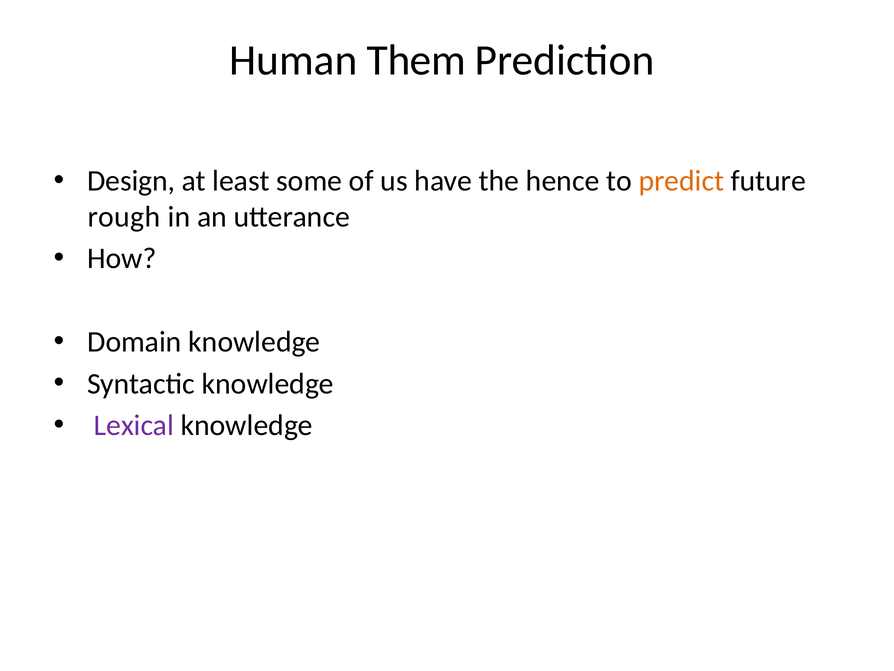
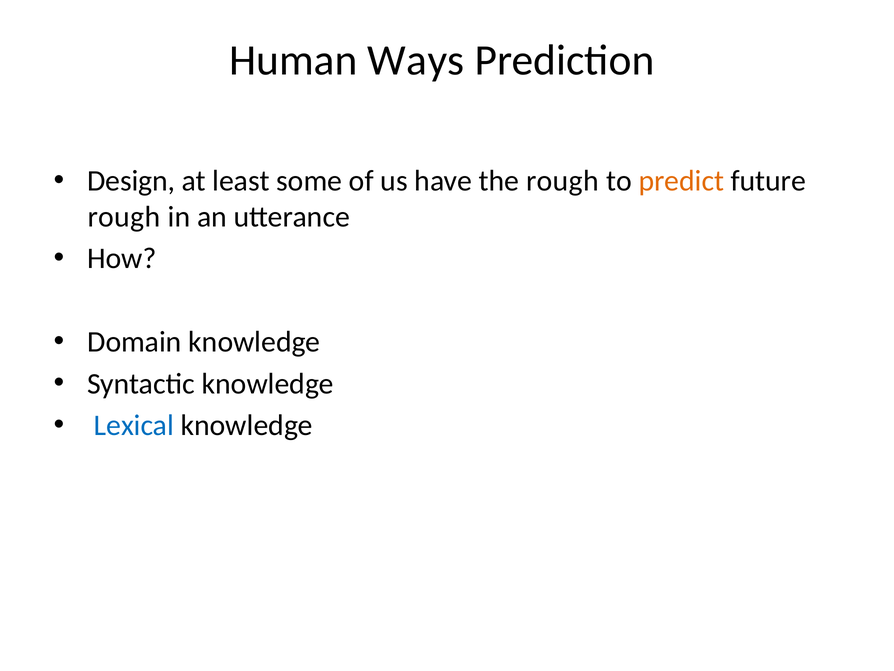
Them: Them -> Ways (416, 60)
the hence: hence -> rough (563, 181)
Lexical colour: purple -> blue (134, 425)
